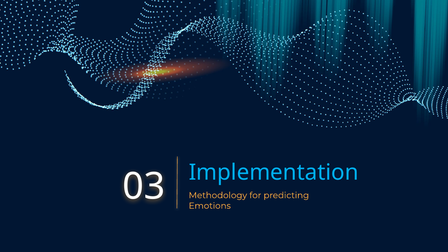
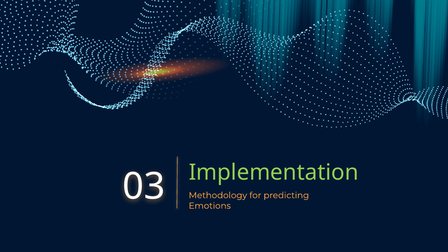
Implementation colour: light blue -> light green (274, 172)
